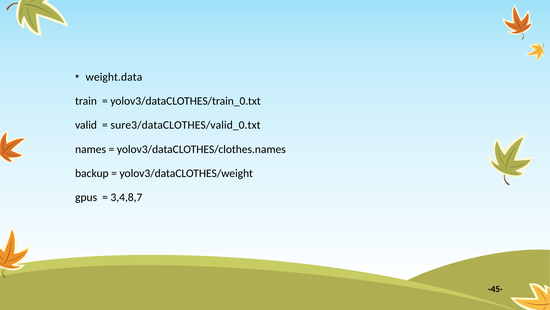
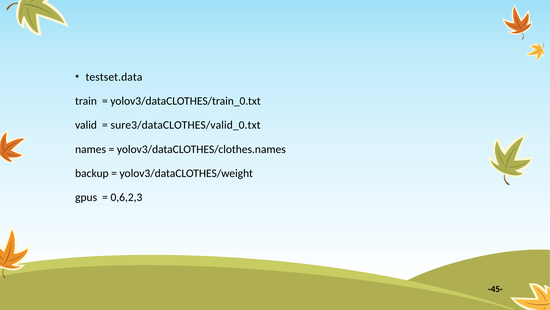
weight.data: weight.data -> testset.data (114, 77)
3,4,8,7: 3,4,8,7 -> 0,6,2,3 (126, 197)
